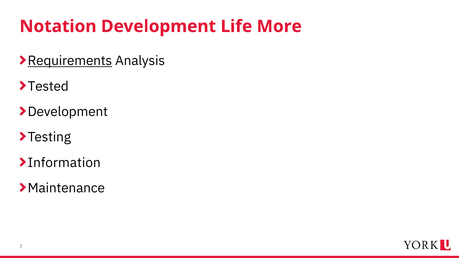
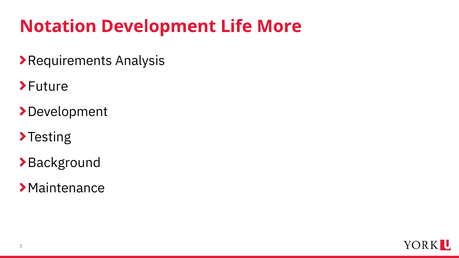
Requirements underline: present -> none (70, 61)
Tested: Tested -> Future (48, 86)
Information: Information -> Background (64, 163)
